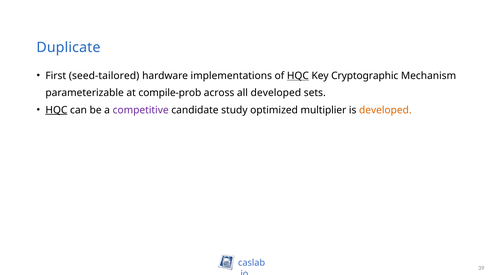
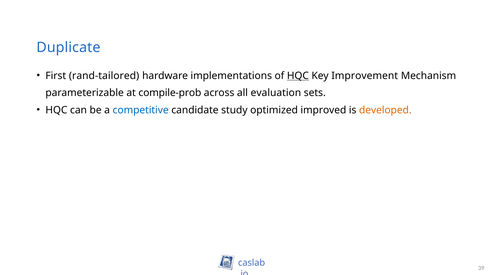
seed-tailored: seed-tailored -> rand-tailored (104, 76)
Cryptographic: Cryptographic -> Improvement (365, 76)
all developed: developed -> evaluation (276, 93)
HQC underline: present -> none (56, 110)
competitive colour: purple -> blue (141, 110)
multiplier: multiplier -> improved (323, 110)
